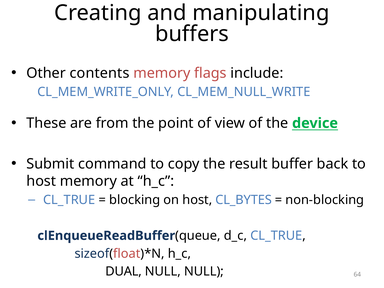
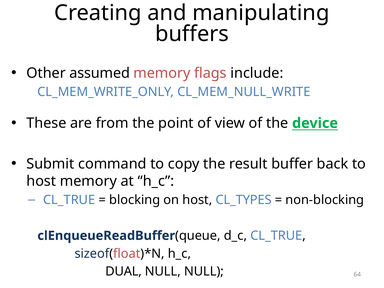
contents: contents -> assumed (100, 73)
CL_BYTES: CL_BYTES -> CL_TYPES (244, 200)
